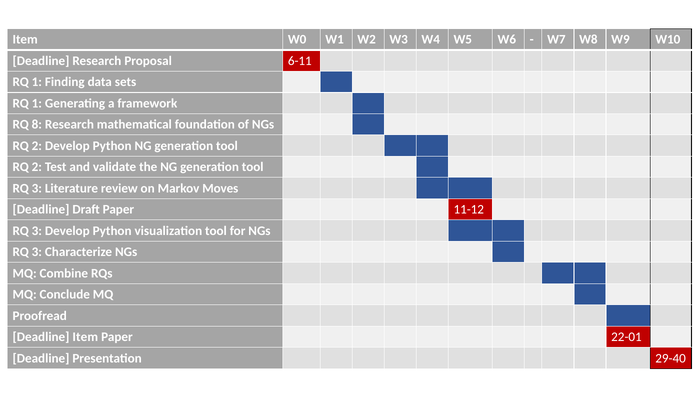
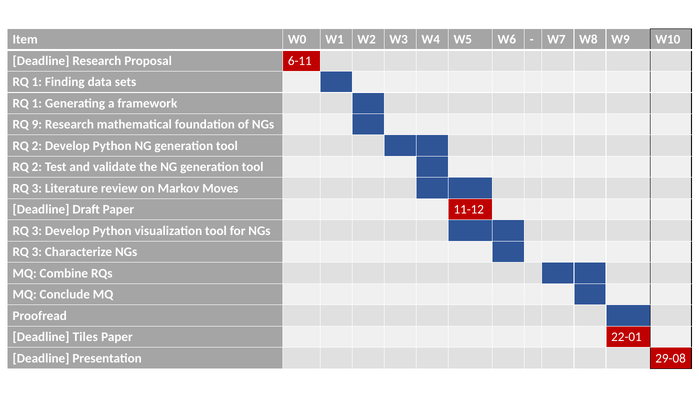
8: 8 -> 9 (37, 125)
Deadline Item: Item -> Tiles (85, 337)
29-40: 29-40 -> 29-08 (671, 358)
